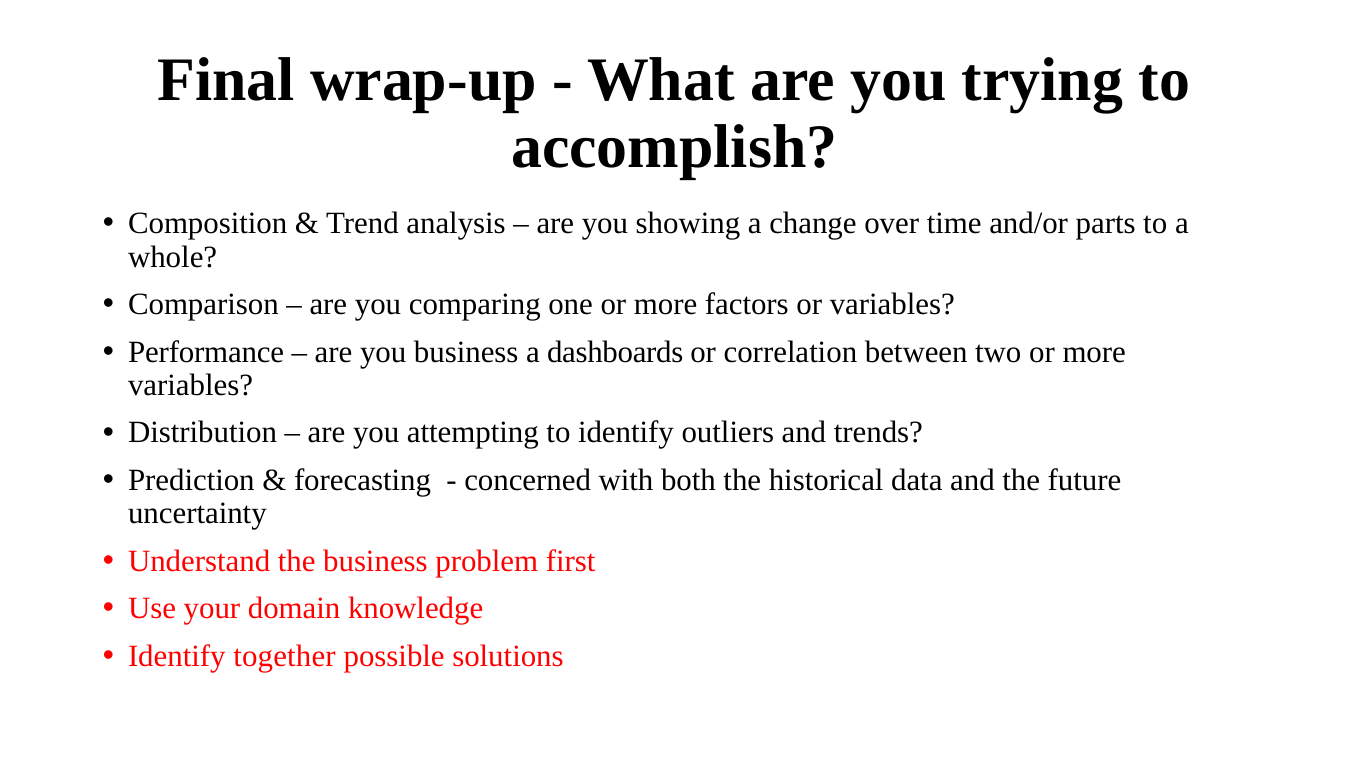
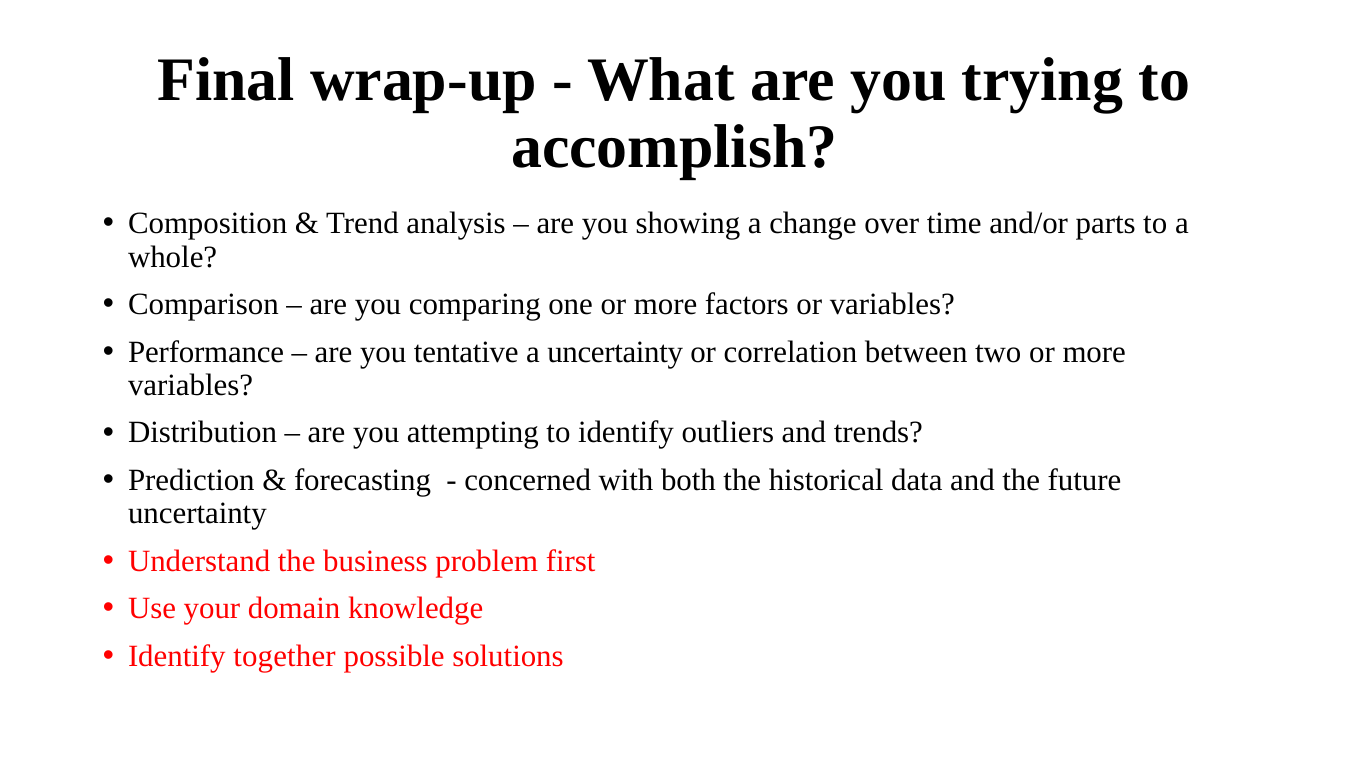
you business: business -> tentative (466, 352)
a dashboards: dashboards -> uncertainty (615, 352)
